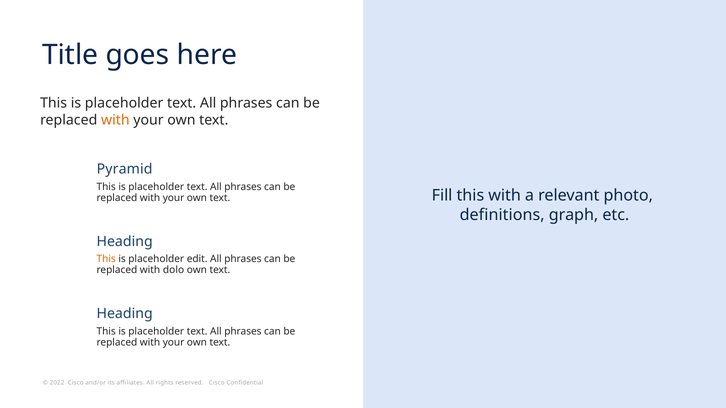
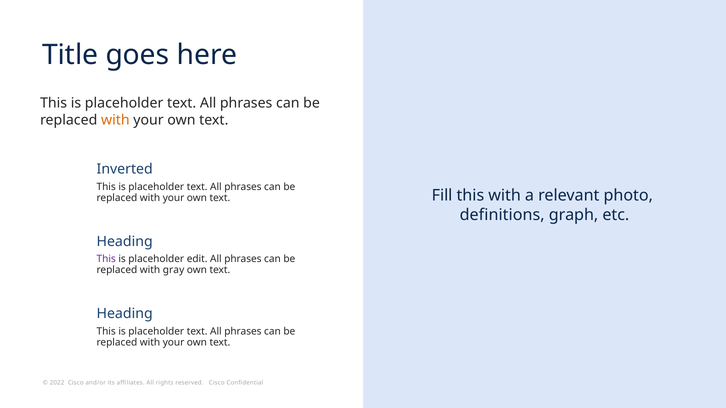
Pyramid: Pyramid -> Inverted (125, 169)
This colour: orange -> purple (106, 259)
dolo: dolo -> gray (174, 270)
